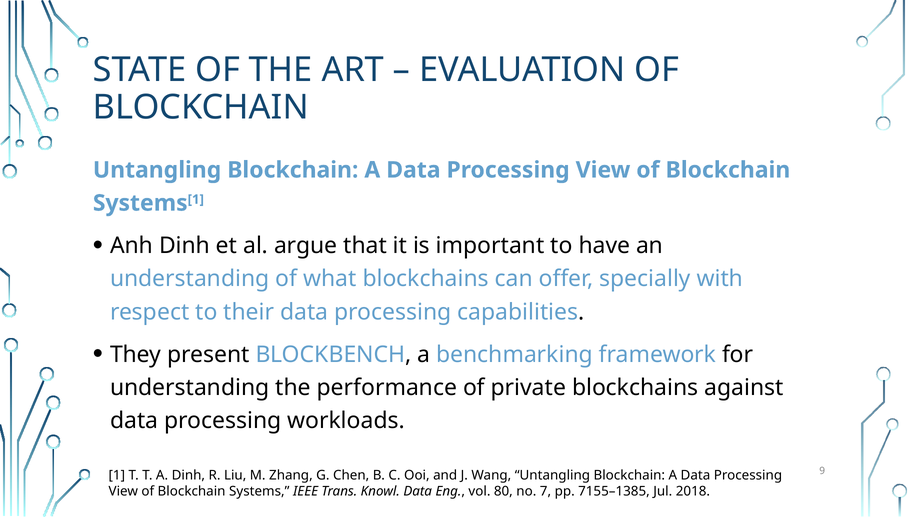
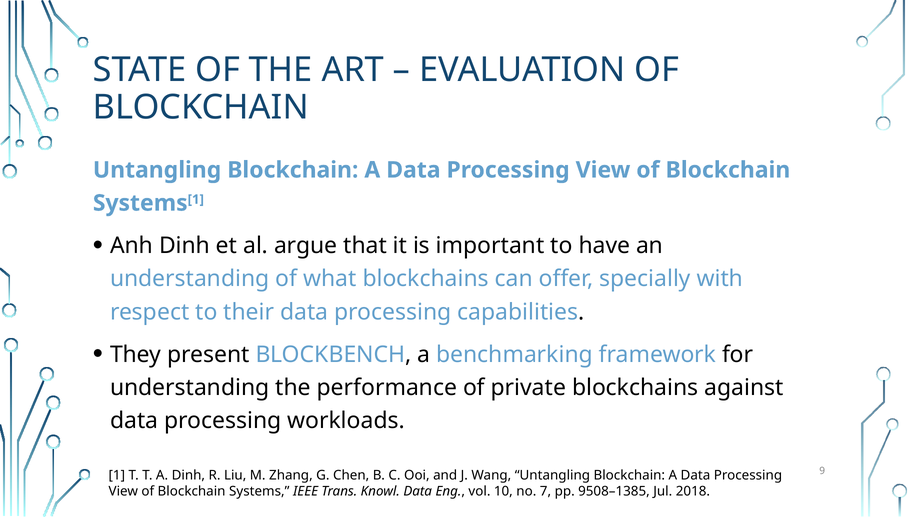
80: 80 -> 10 (503, 491)
7155–1385: 7155–1385 -> 9508–1385 (614, 491)
